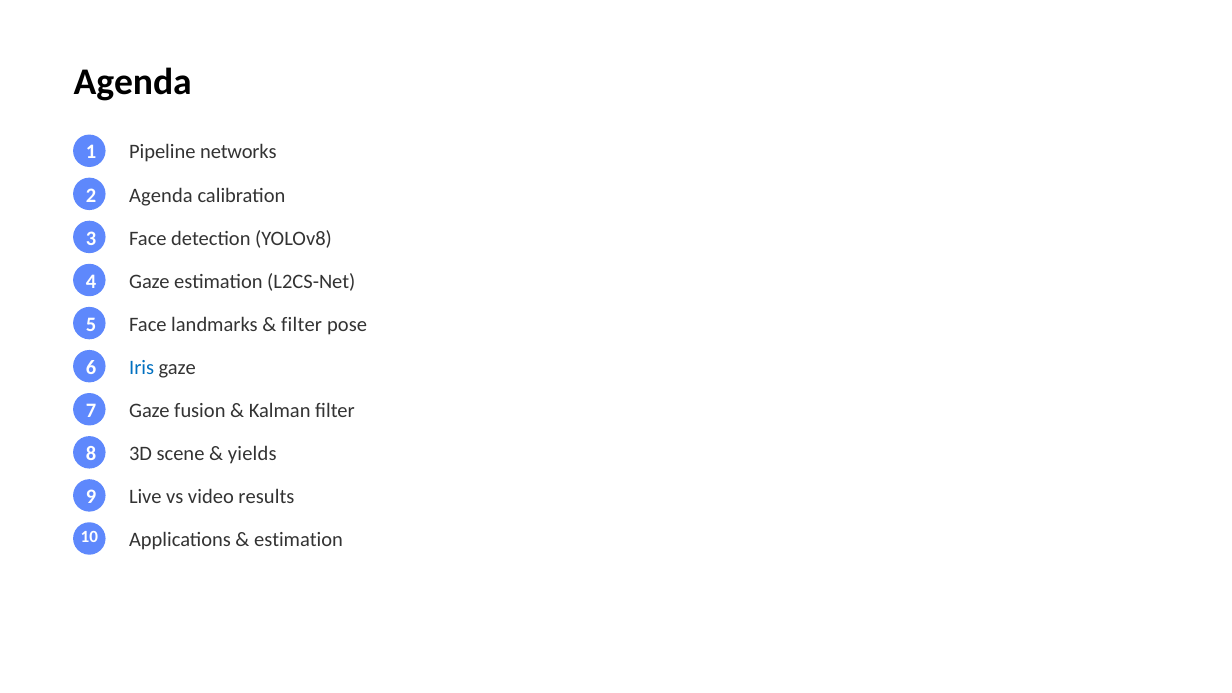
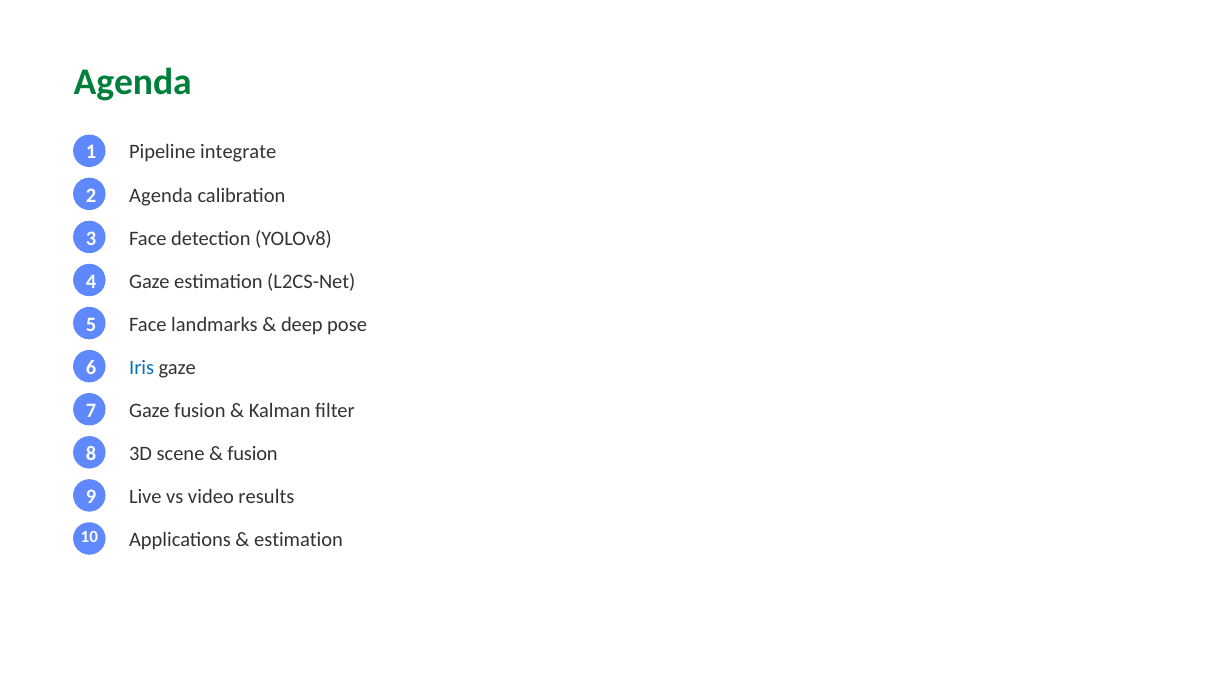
Agenda colour: black -> green (133, 83)
networks: networks -> integrate (238, 152)
filter: filter -> deep (302, 325)
yields: yields -> fusion (252, 454)
